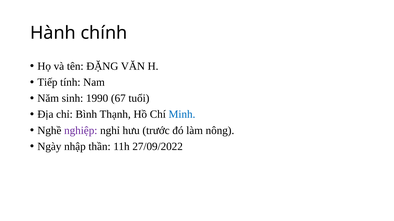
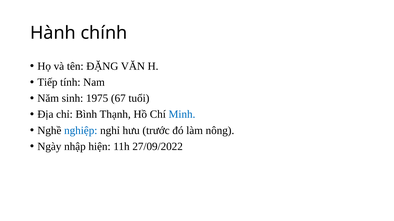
1990: 1990 -> 1975 (97, 99)
nghiệp colour: purple -> blue (81, 131)
thần: thần -> hiện (100, 147)
